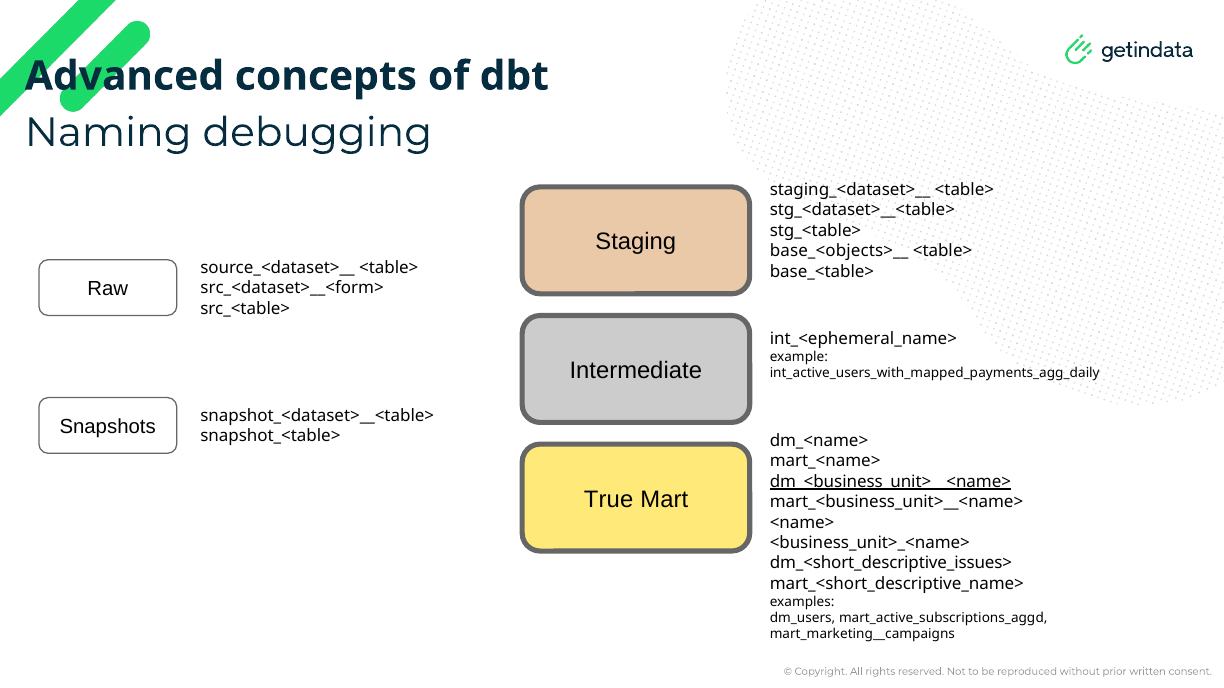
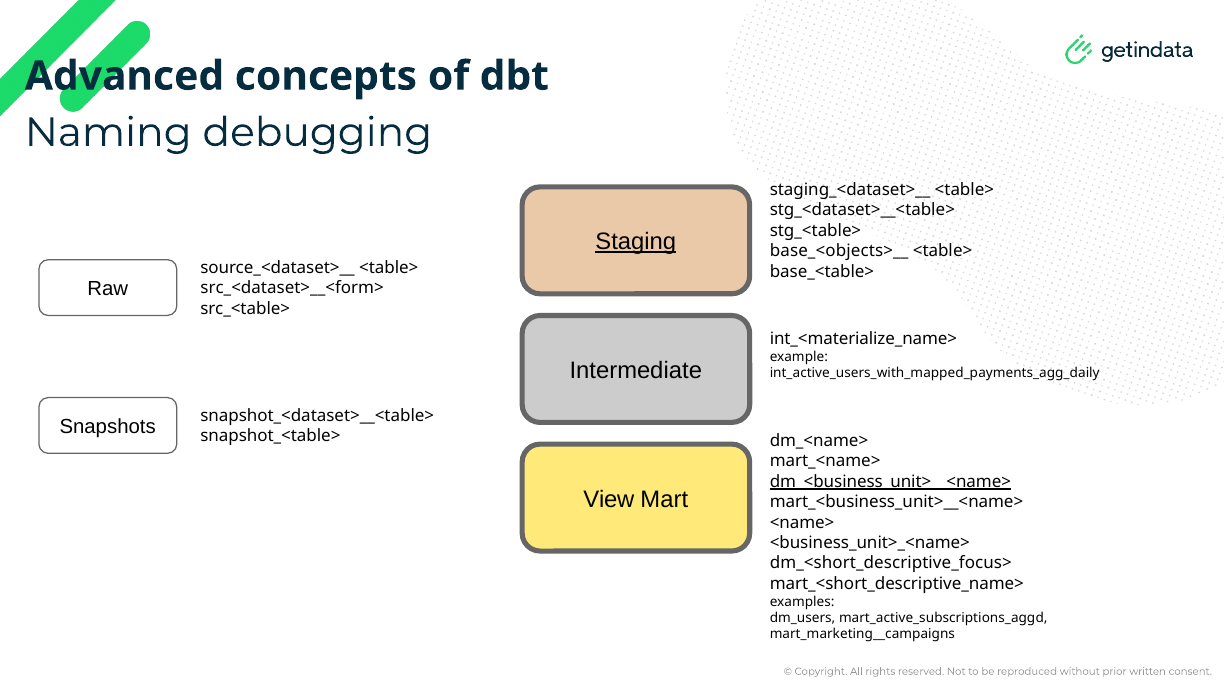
Staging underline: none -> present (636, 242)
int_<ephemeral_name>: int_<ephemeral_name> -> int_<materialize_name> (863, 339)
True: True -> View (609, 500)
dm_<short_descriptive_issues>: dm_<short_descriptive_issues> -> dm_<short_descriptive_focus> (891, 564)
